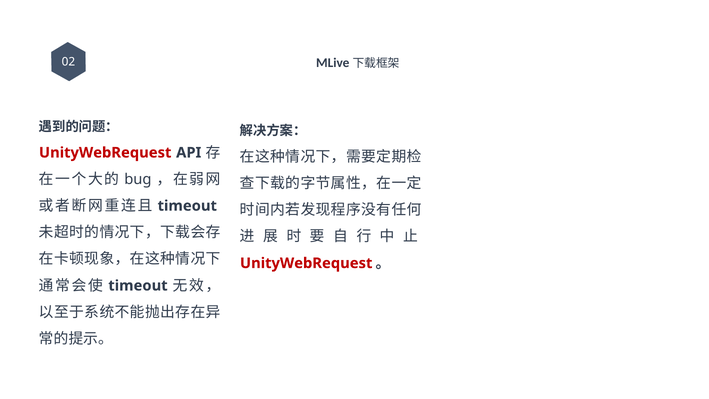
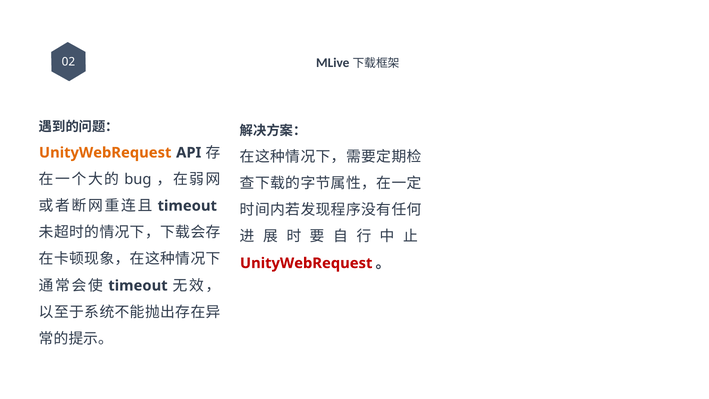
UnityWebRequest colour: red -> orange (105, 153)
